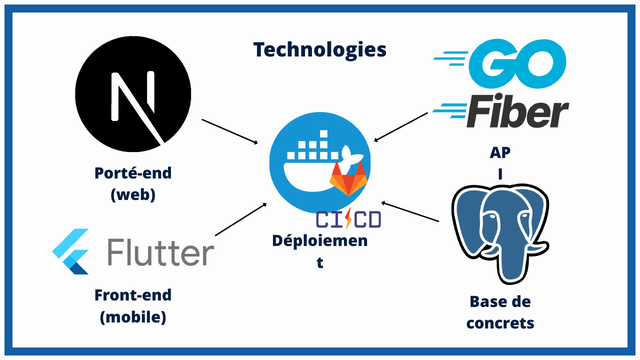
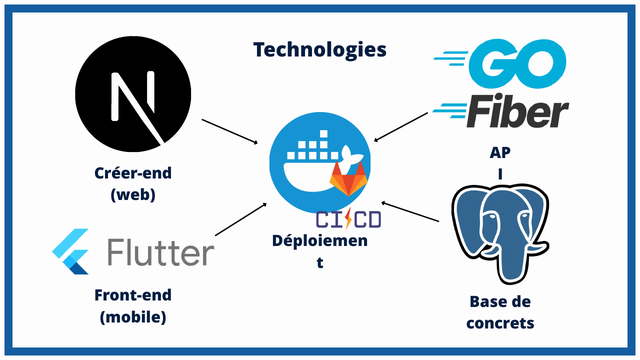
Porté-end: Porté-end -> Créer-end (133, 173)
